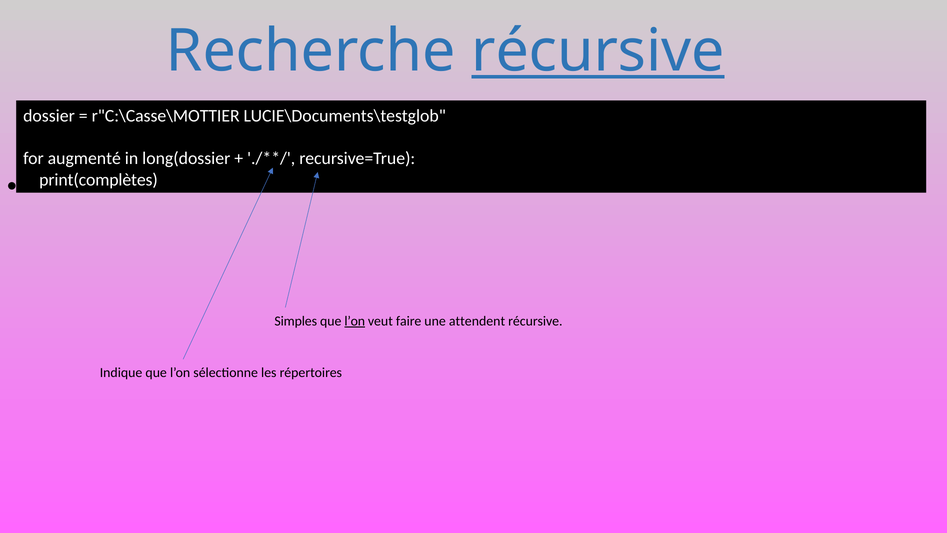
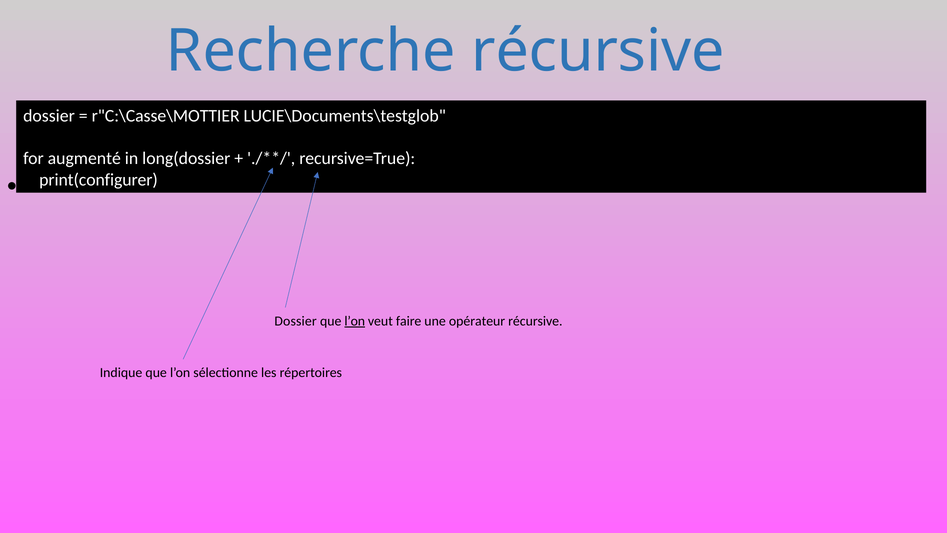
récursive underline: present -> none (598, 51)
print(complètes: print(complètes -> print(configurer (99, 180)
Simples: Simples -> Dossier (296, 321)
attendent: attendent -> opérateur (477, 321)
